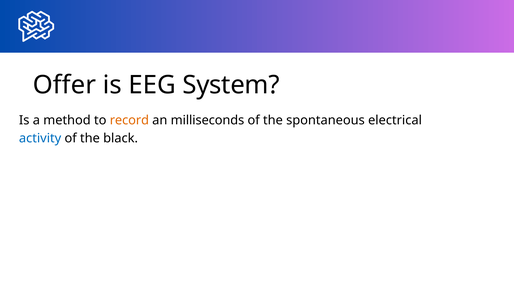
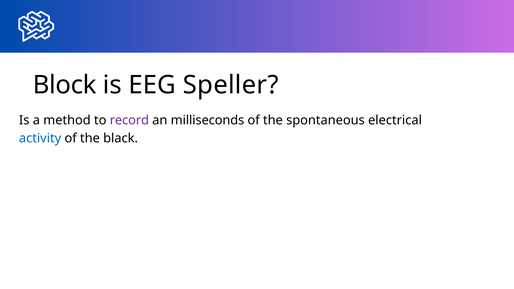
Offer: Offer -> Block (65, 85)
System: System -> Speller (231, 85)
record colour: orange -> purple (129, 120)
